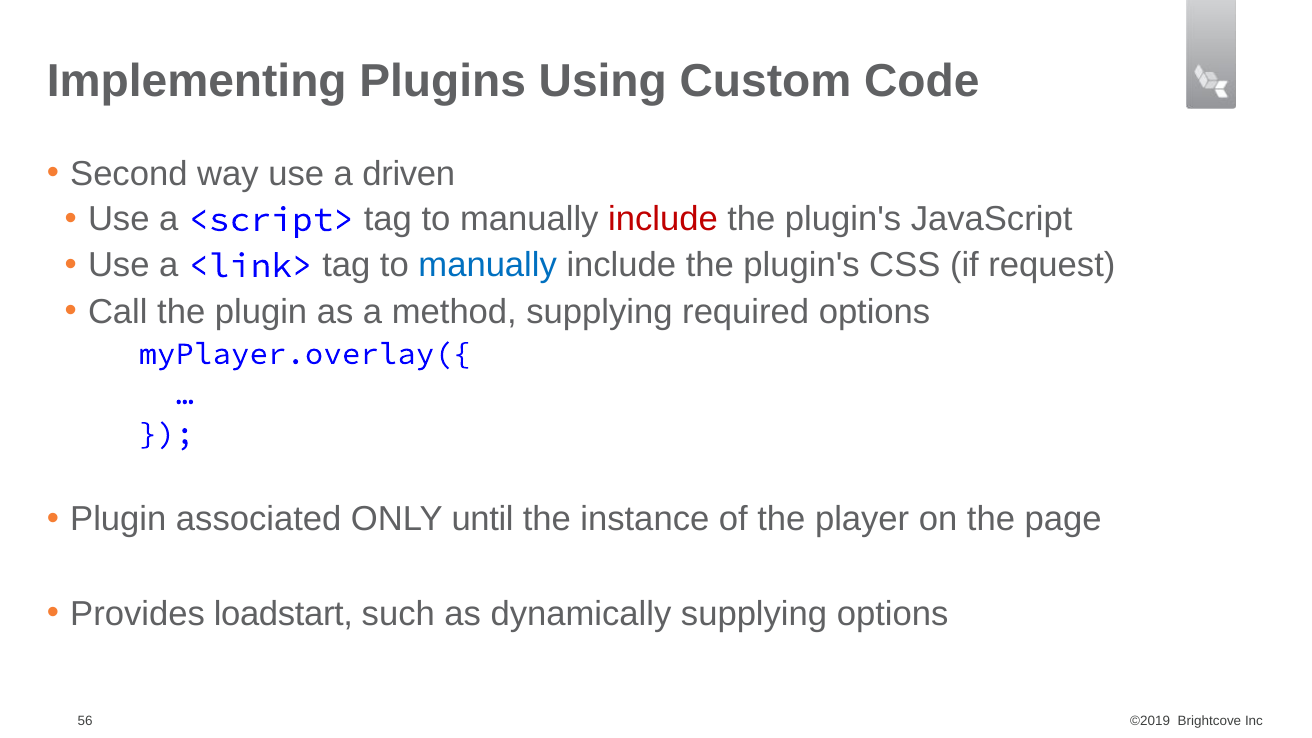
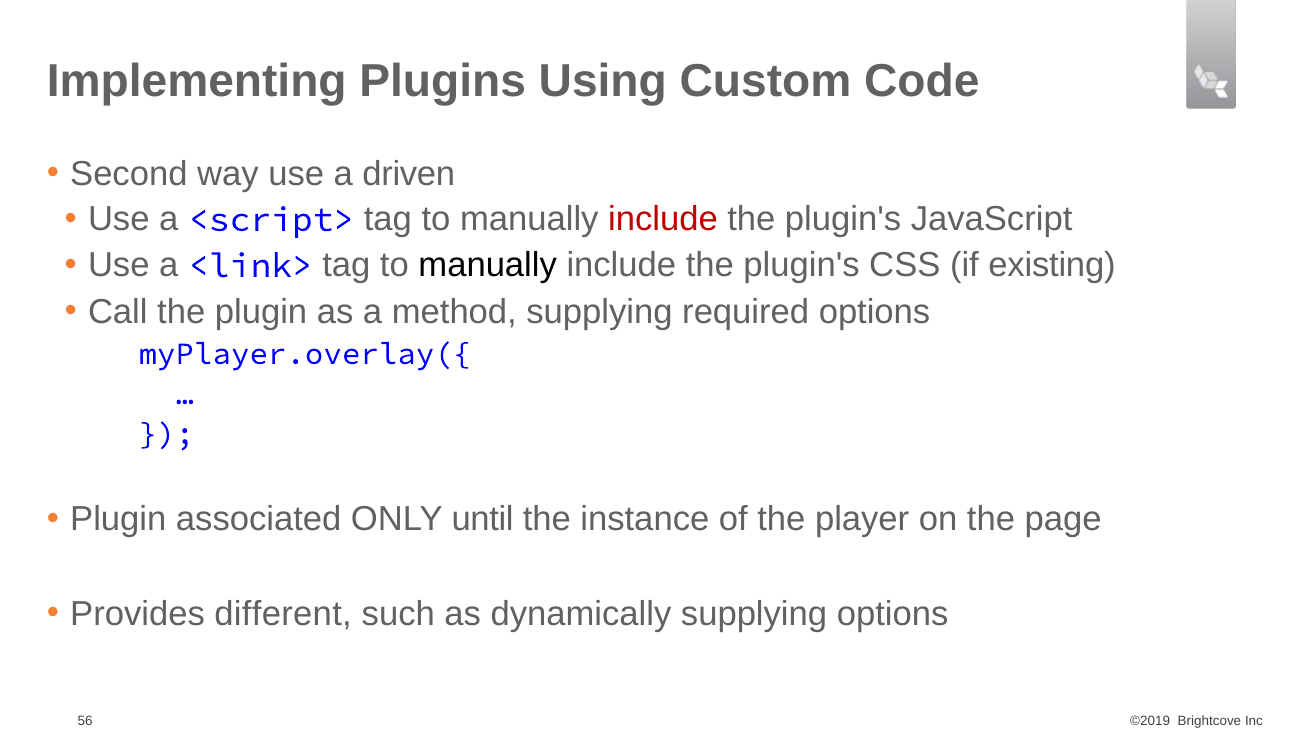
manually colour: blue -> black (488, 265)
request: request -> existing (1052, 265)
loadstart: loadstart -> different (283, 614)
